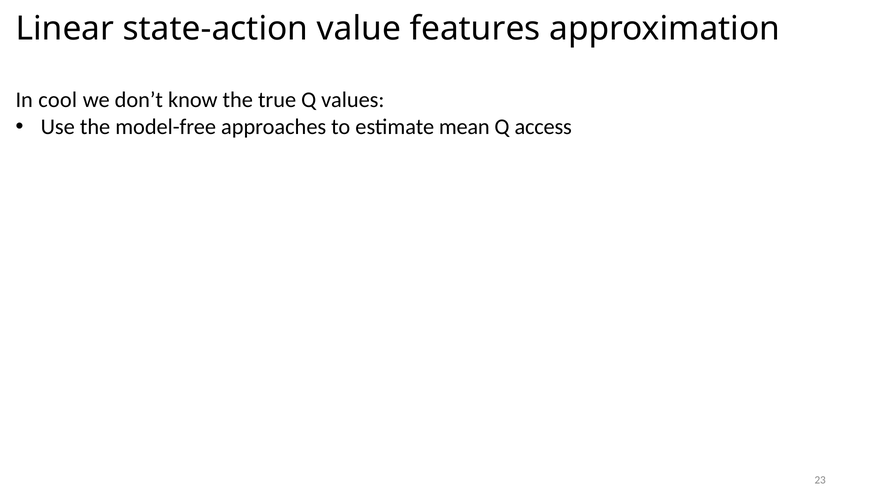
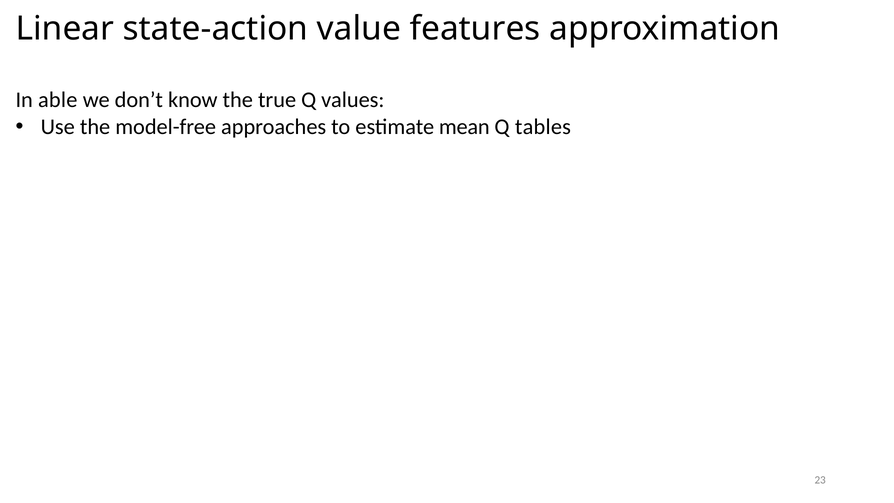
cool: cool -> able (58, 100)
access: access -> tables (543, 127)
